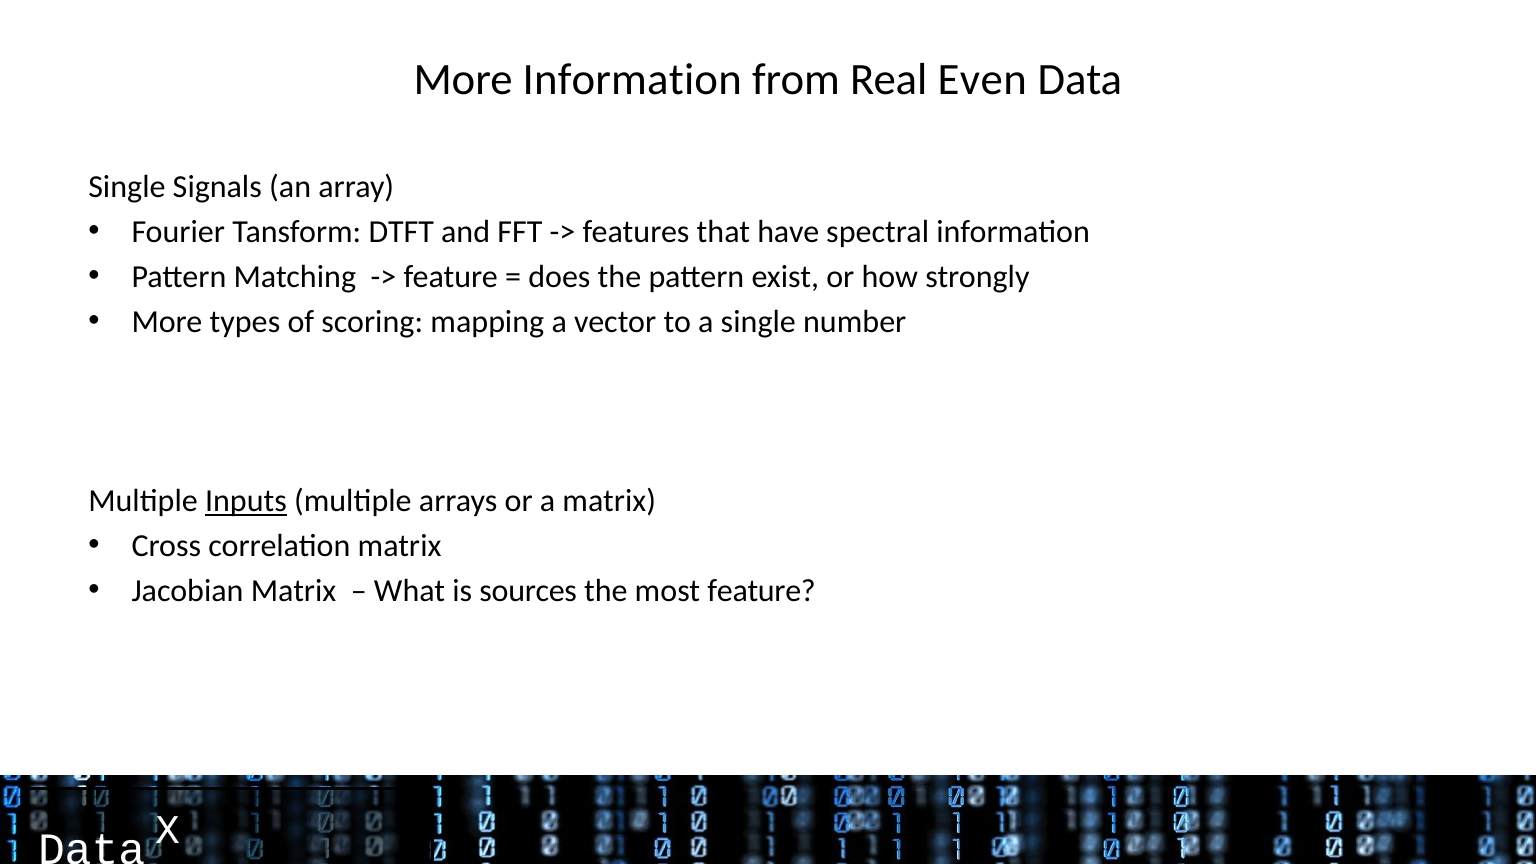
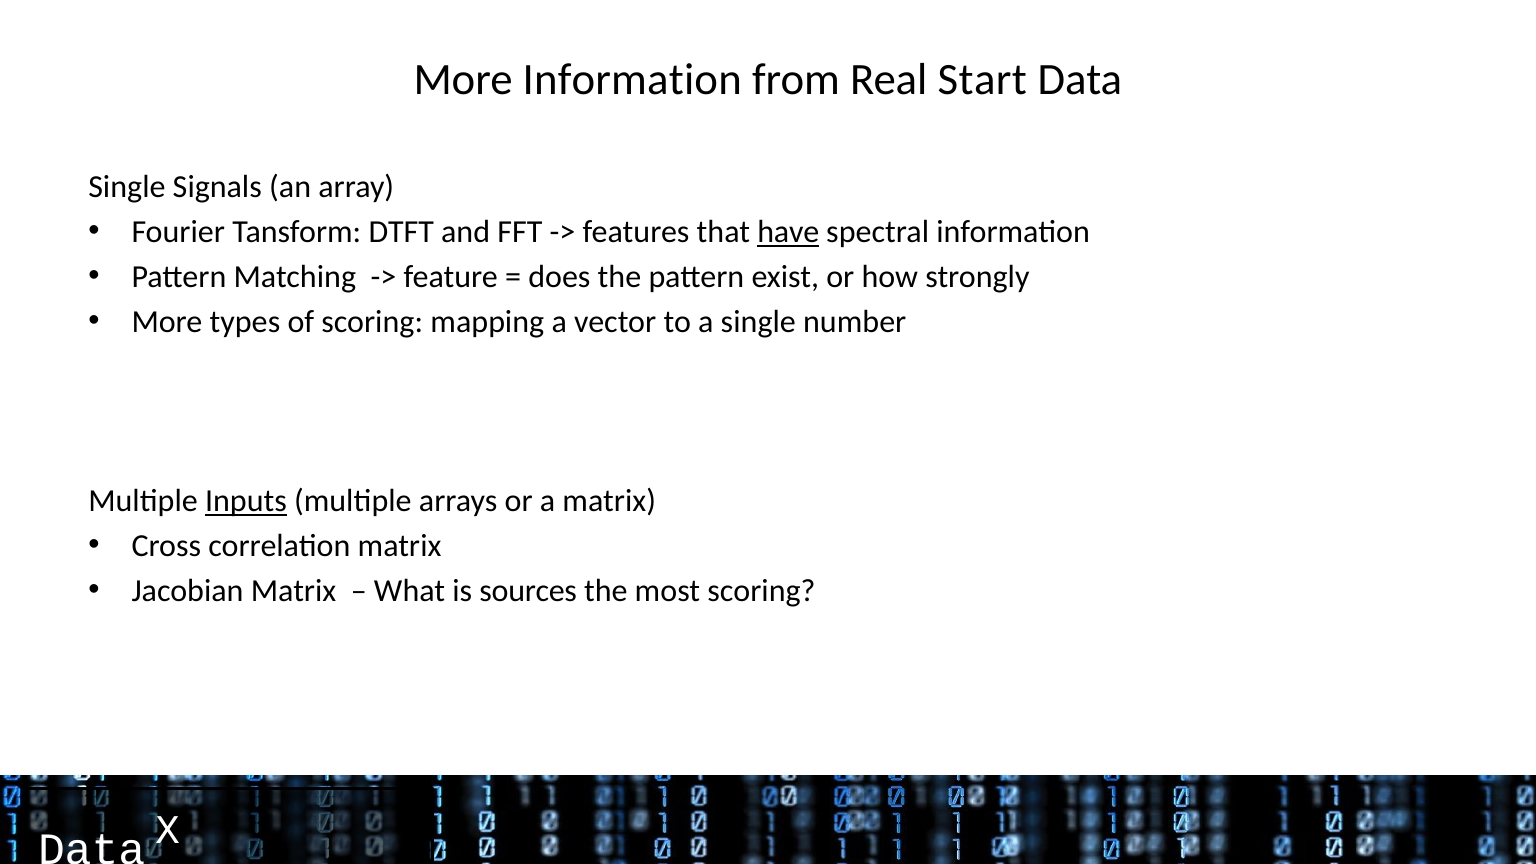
Even: Even -> Start (982, 80)
have underline: none -> present (788, 232)
most feature: feature -> scoring (761, 591)
